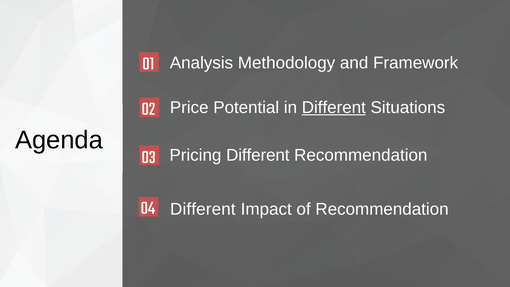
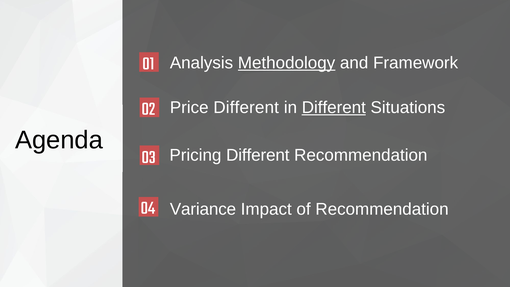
Methodology underline: none -> present (287, 63)
Price Potential: Potential -> Different (246, 108)
04 Different: Different -> Variance (203, 209)
